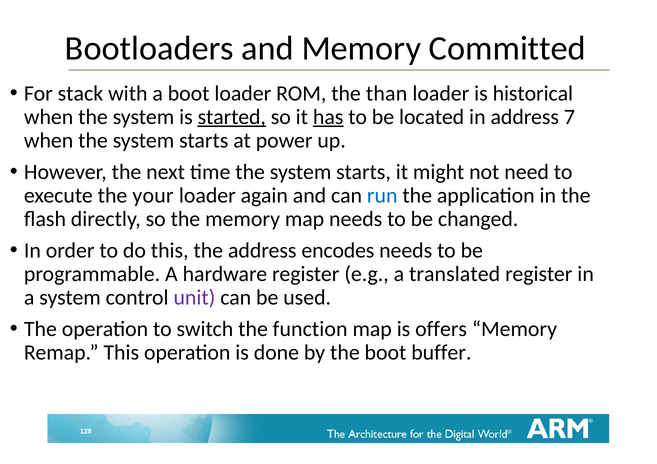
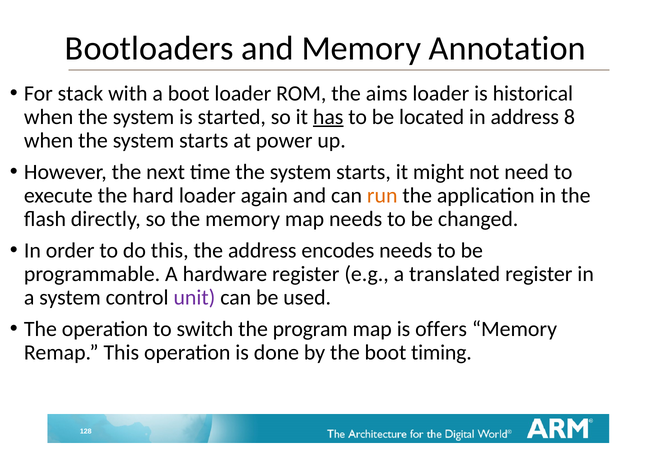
Committed: Committed -> Annotation (507, 48)
than: than -> aims (387, 93)
started underline: present -> none (232, 117)
7: 7 -> 8 (569, 117)
your: your -> hard (153, 196)
run colour: blue -> orange (382, 196)
function: function -> program (310, 329)
buffer: buffer -> timing (441, 353)
